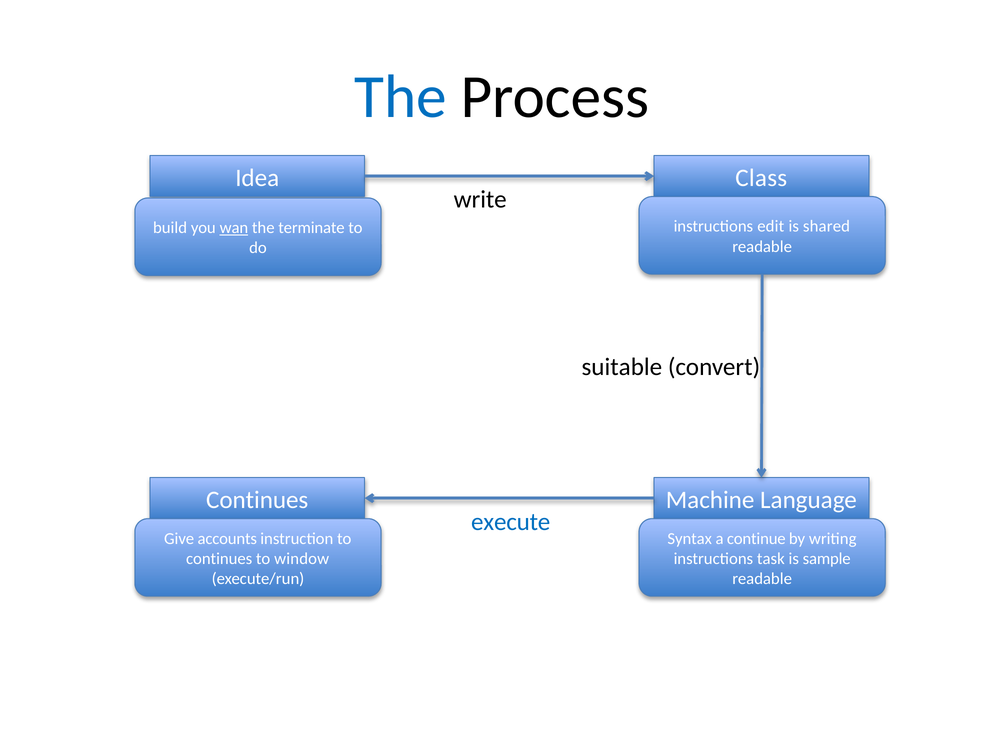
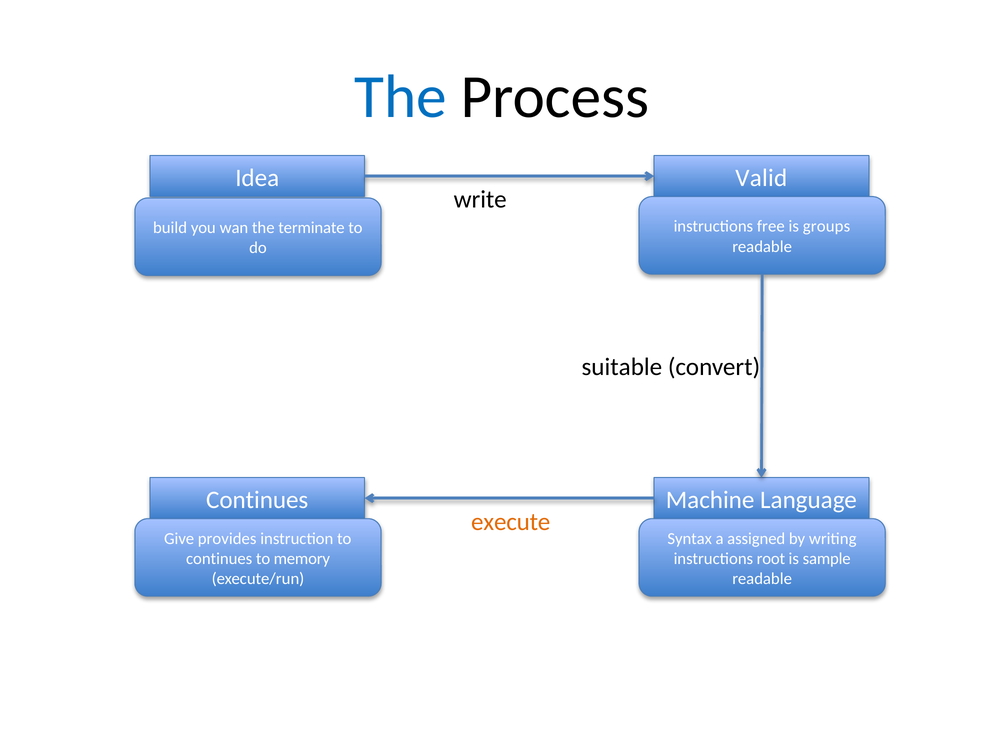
Class: Class -> Valid (761, 178)
edit: edit -> free (771, 226)
shared: shared -> groups (826, 226)
wan underline: present -> none (234, 228)
execute colour: blue -> orange (511, 522)
accounts: accounts -> provides (227, 538)
continue: continue -> assigned (756, 538)
window: window -> memory (302, 559)
task: task -> root (771, 559)
